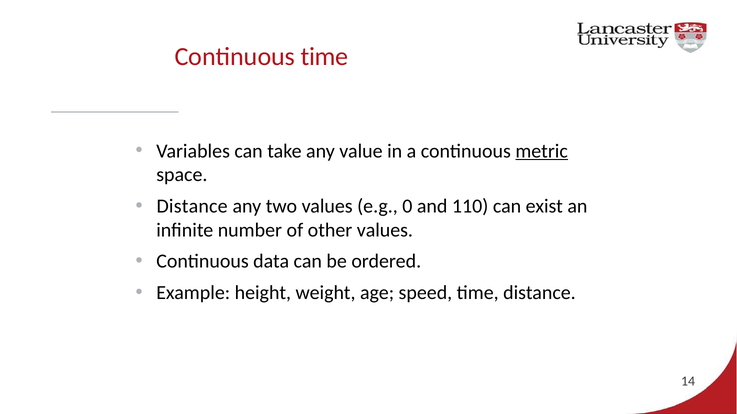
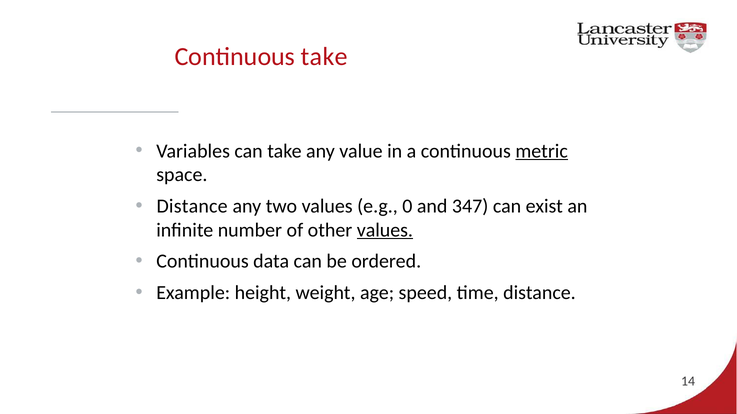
Continuous time: time -> take (324, 57)
110: 110 -> 347 (470, 206)
values underline: none -> present (385, 230)
